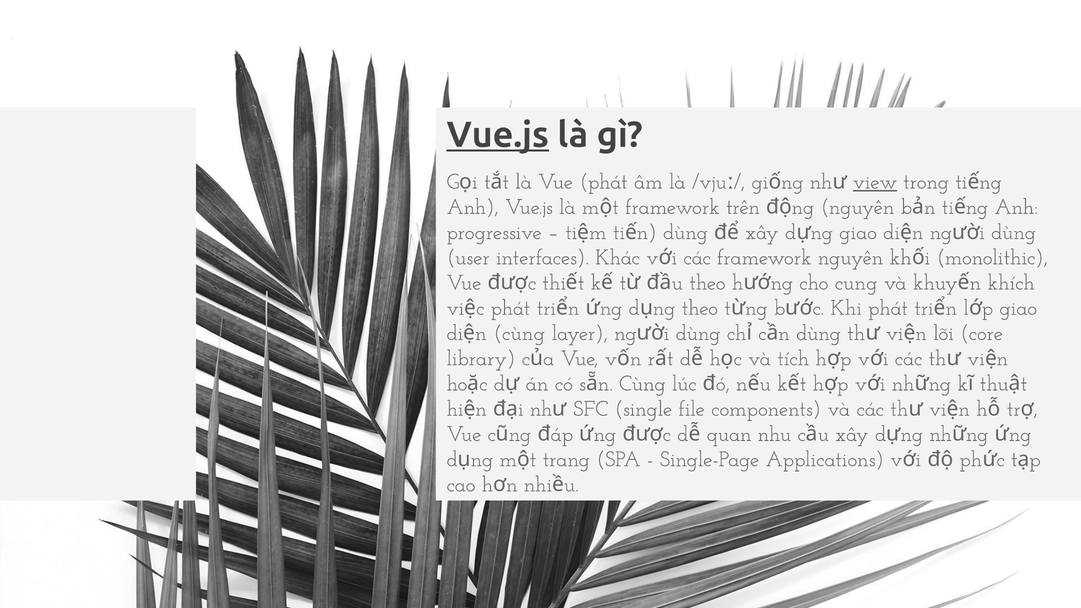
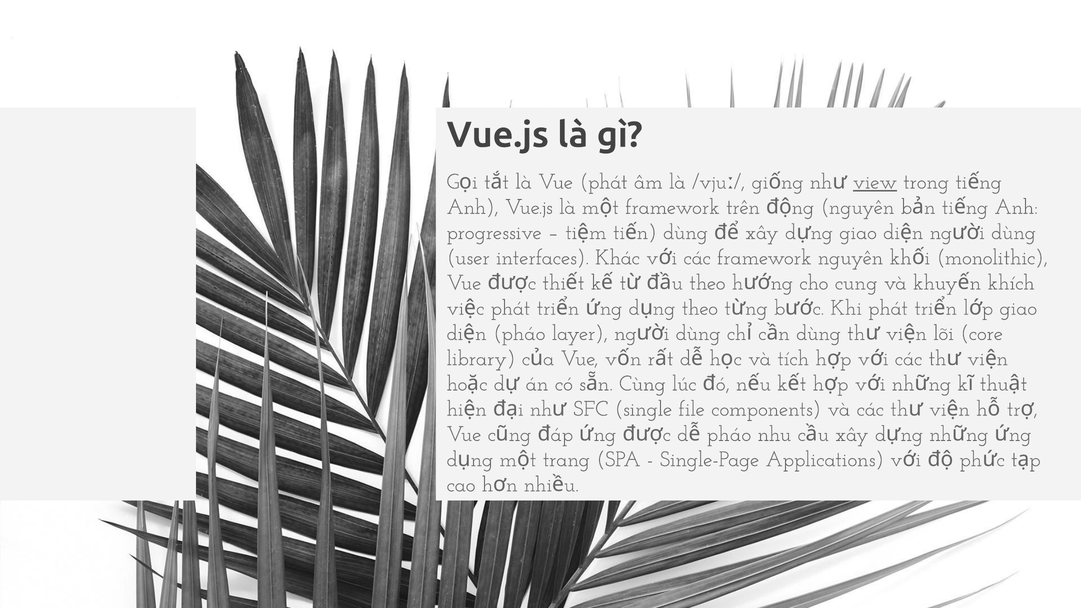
Vue.js underline: present -> none (498, 135)
cùng: cùng -> pháo (519, 333)
quan: quan -> pháo (729, 434)
